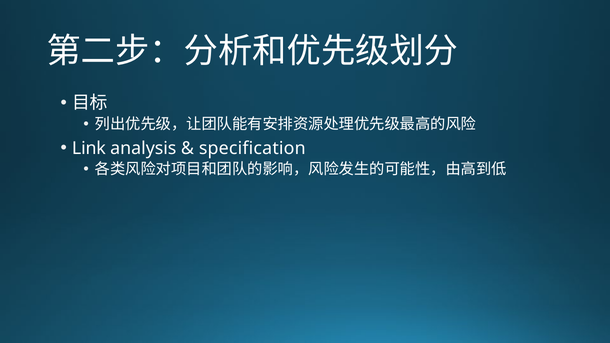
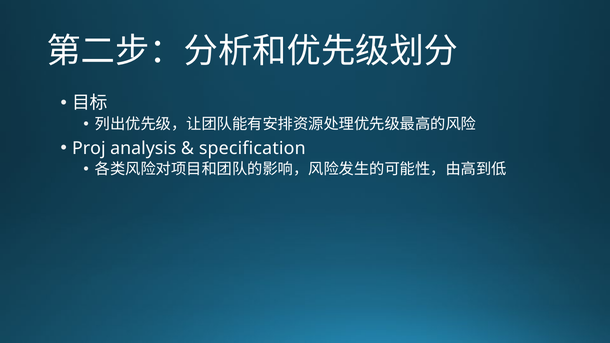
Link: Link -> Proj (89, 148)
